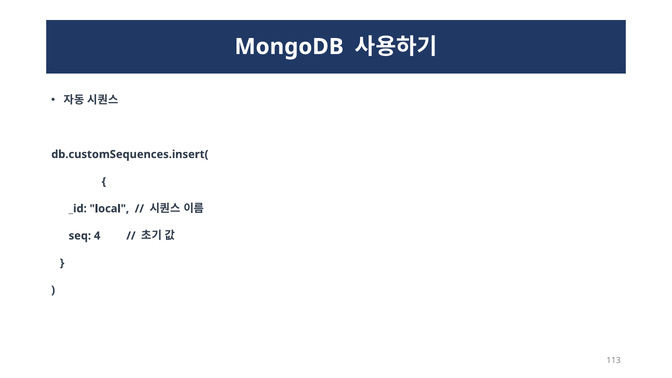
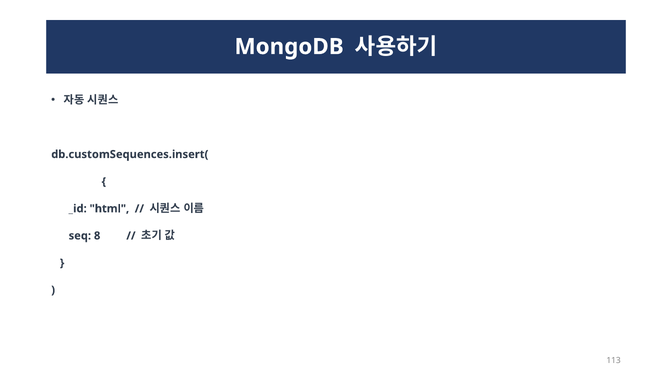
local: local -> html (109, 209)
4: 4 -> 8 (97, 236)
